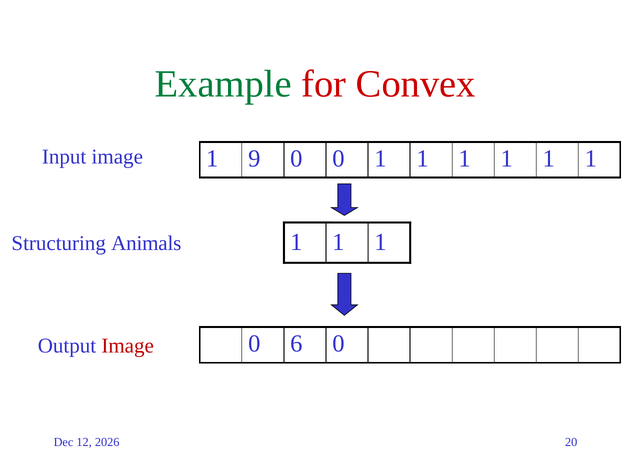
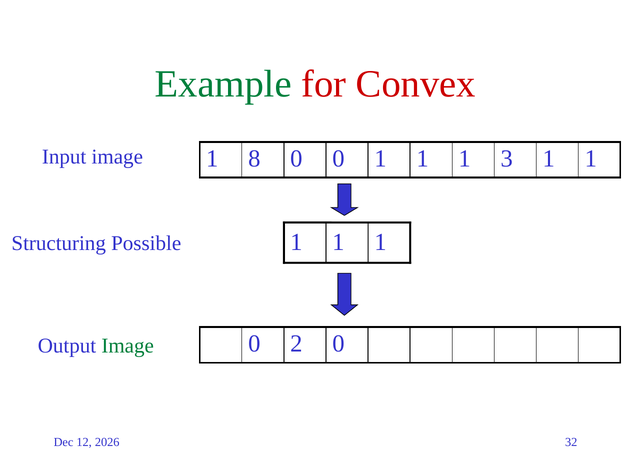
9: 9 -> 8 (254, 159)
1: 1 -> 3 (507, 159)
Animals: Animals -> Possible (146, 243)
6: 6 -> 2 (296, 344)
Image colour: red -> green (128, 346)
20: 20 -> 32 (571, 443)
